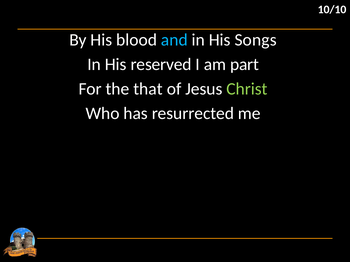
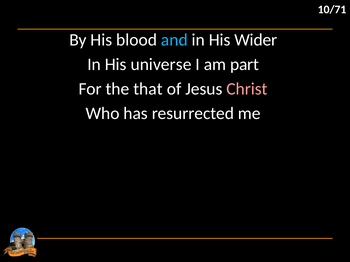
10/10: 10/10 -> 10/71 (332, 10)
Songs: Songs -> Wider (256, 40)
reserved: reserved -> universe (161, 64)
Christ colour: light green -> pink (247, 89)
